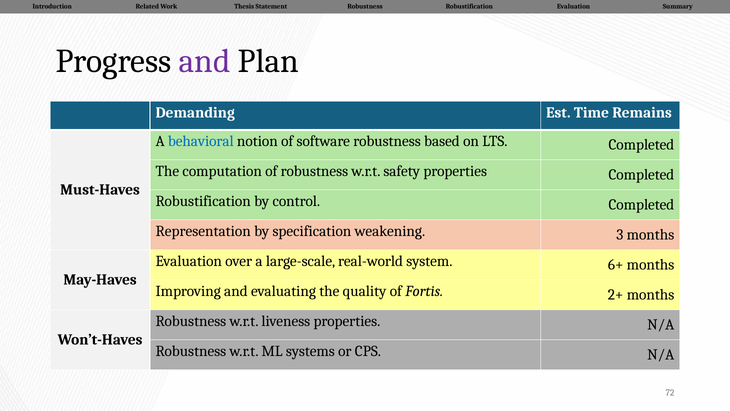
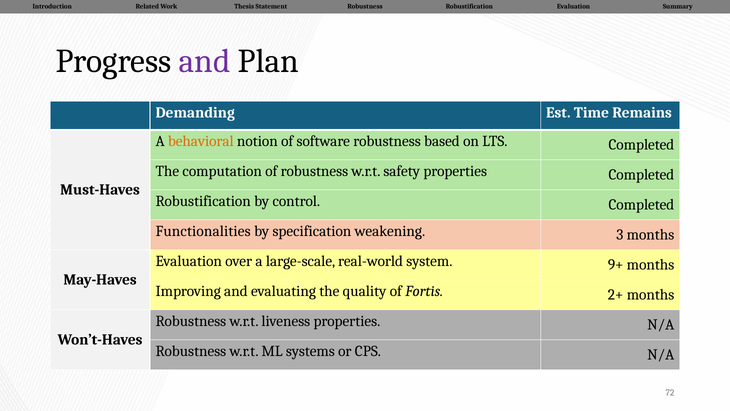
behavioral colour: blue -> orange (201, 141)
Representation: Representation -> Functionalities (203, 231)
6+: 6+ -> 9+ (616, 265)
